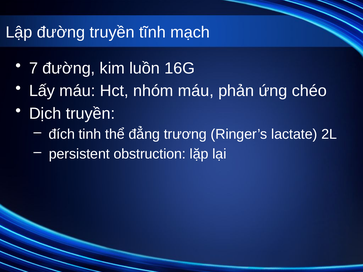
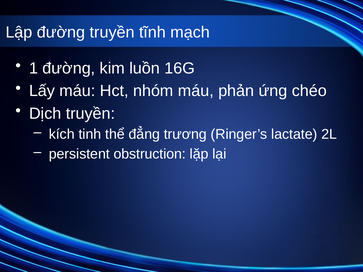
7: 7 -> 1 (34, 68)
đích: đích -> kích (62, 134)
